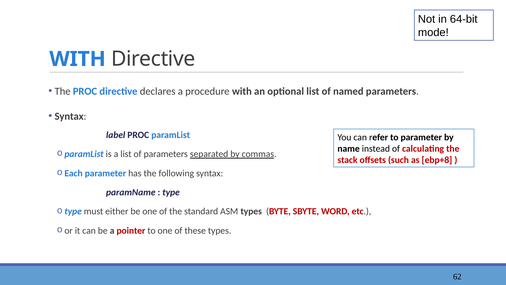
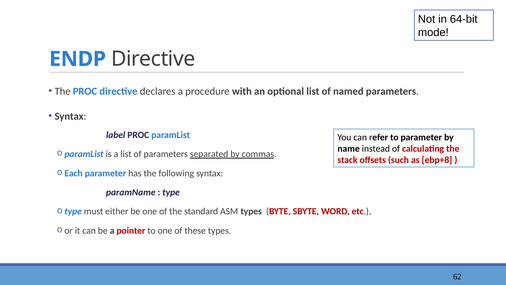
WITH: WITH -> ENDP (78, 59)
